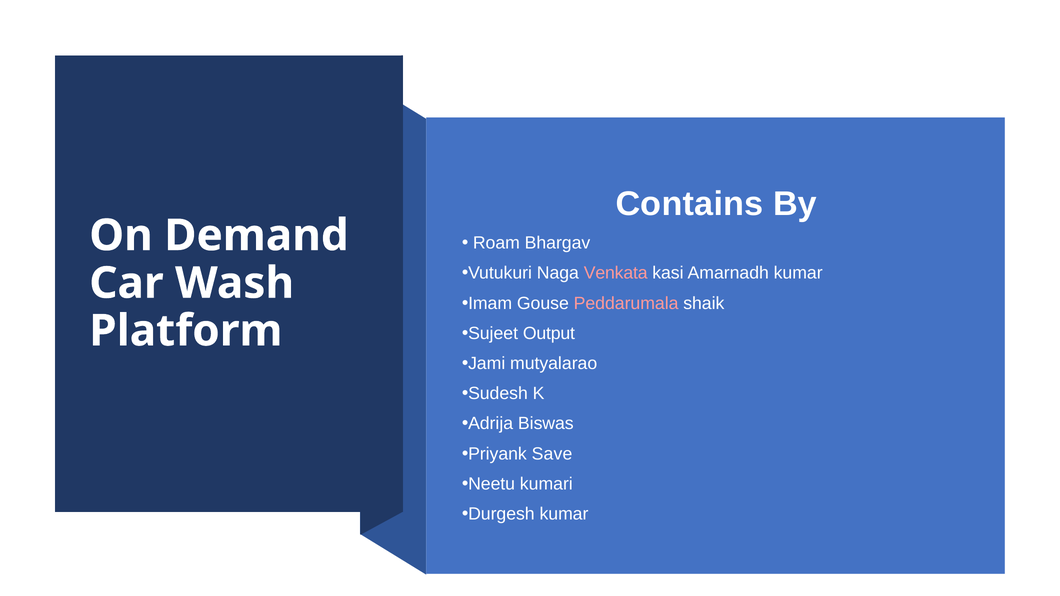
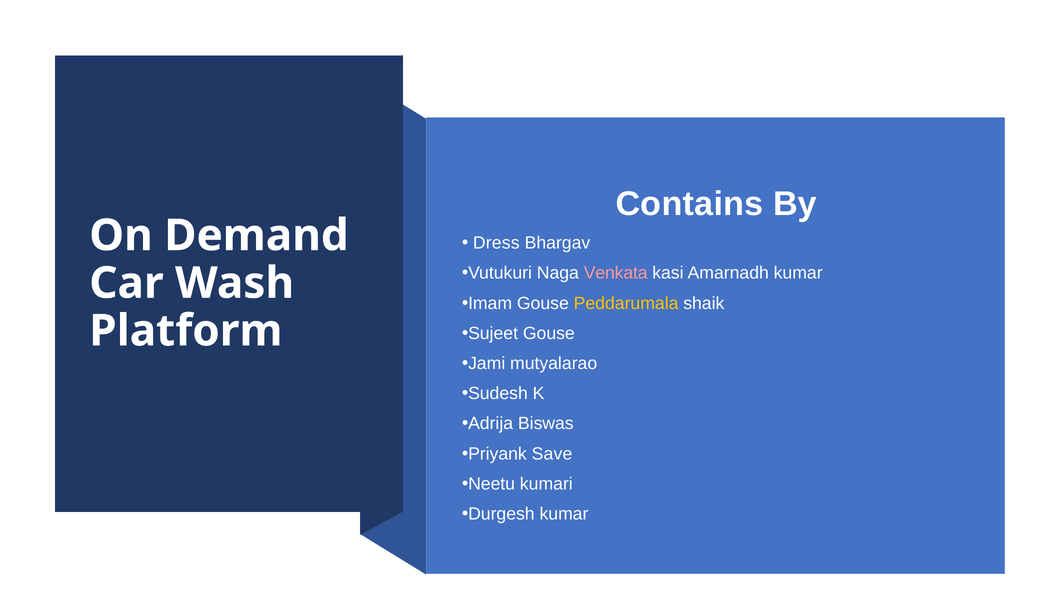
Roam: Roam -> Dress (496, 243)
Peddarumala colour: pink -> yellow (626, 303)
Sujeet Output: Output -> Gouse (549, 333)
